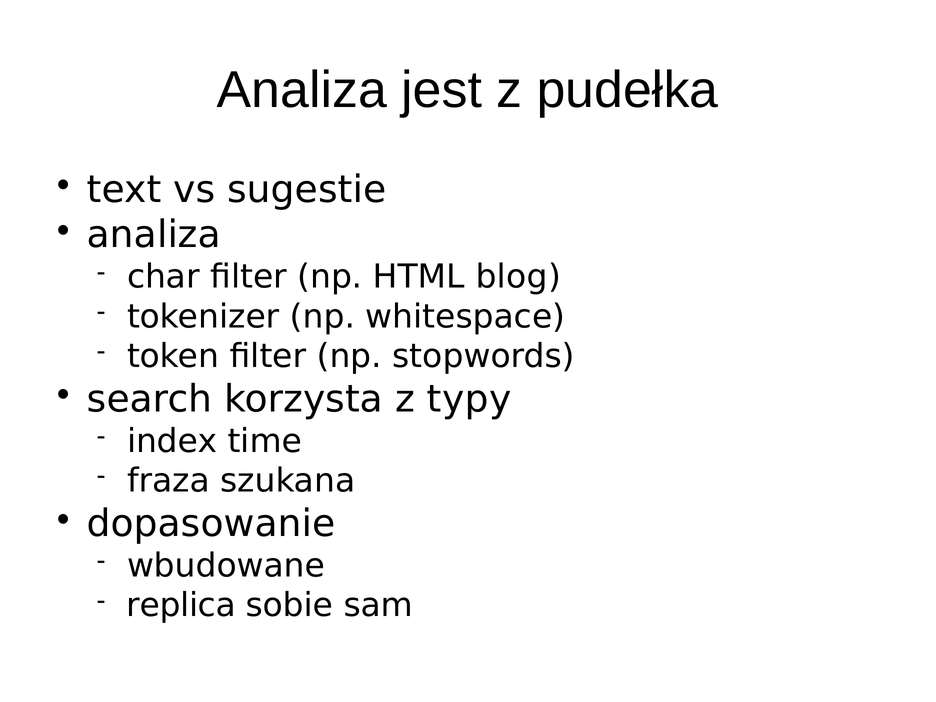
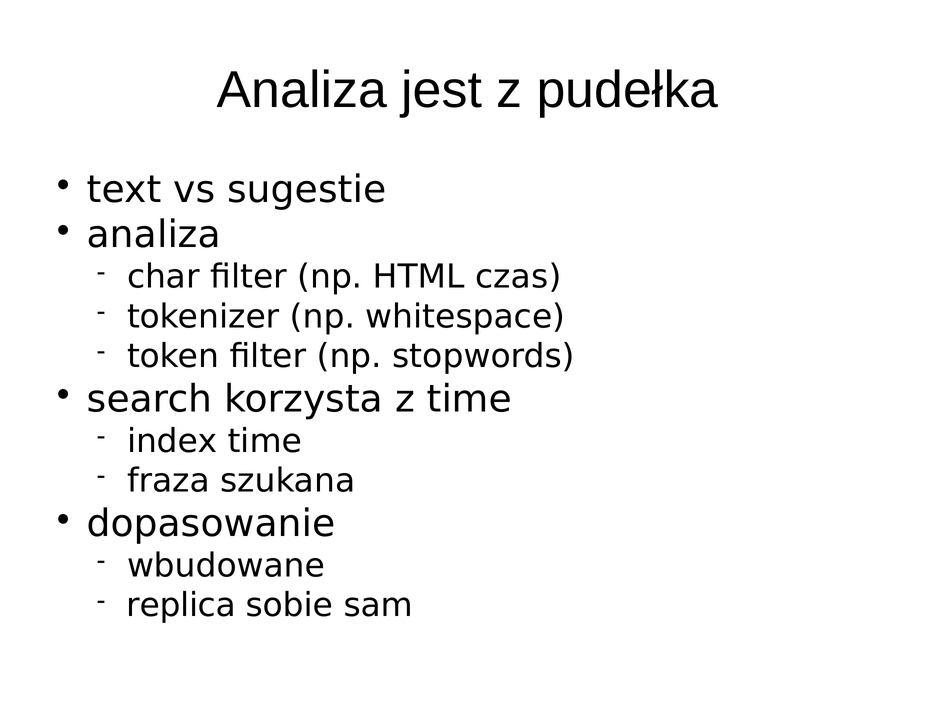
blog: blog -> czas (518, 277)
z typy: typy -> time (469, 399)
